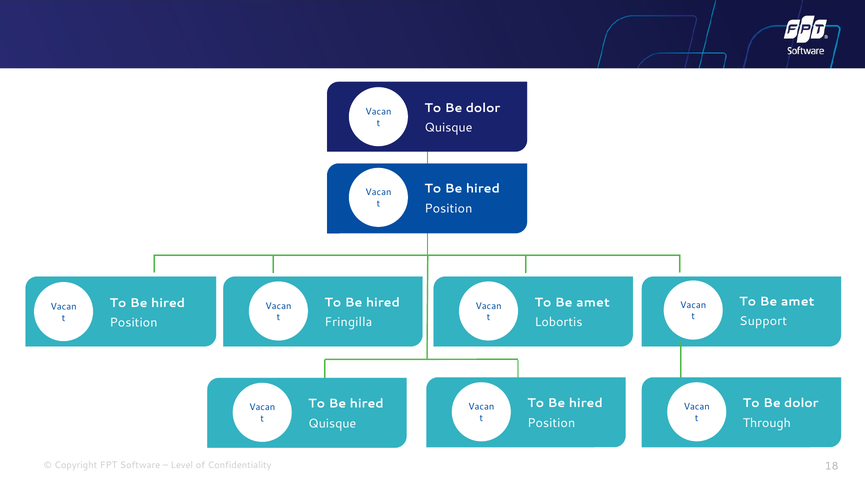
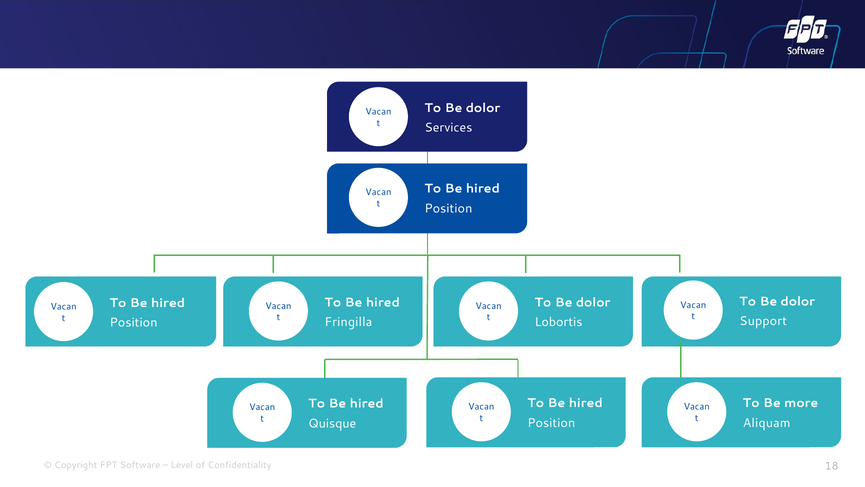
Quisque: Quisque -> Services (448, 128)
amet: amet -> dolor (798, 301)
amet: amet -> dolor (593, 302)
dolor: dolor -> more (801, 403)
Through: Through -> Aliquam (767, 422)
